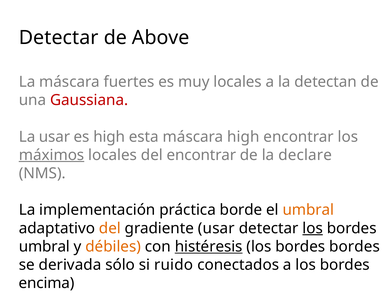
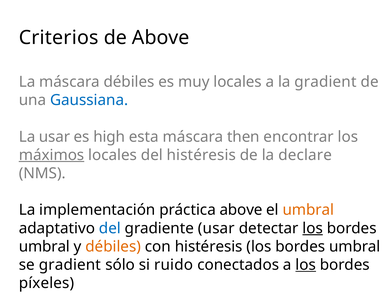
Detectar: Detectar -> Criterios (59, 38)
máscara fuertes: fuertes -> débiles (129, 82)
la detectan: detectan -> gradient (325, 82)
Gaussiana colour: red -> blue (89, 100)
máscara high: high -> then (243, 137)
del encontrar: encontrar -> histéresis (201, 155)
práctica borde: borde -> above (241, 210)
del colour: orange -> blue (110, 228)
histéresis underline: present -> none (209, 247)
bordes: bordes -> umbral (355, 247)
se derivada: derivada -> gradient (70, 265)
los underline: none -> present (306, 265)
encima: encima -> píxeles (46, 283)
